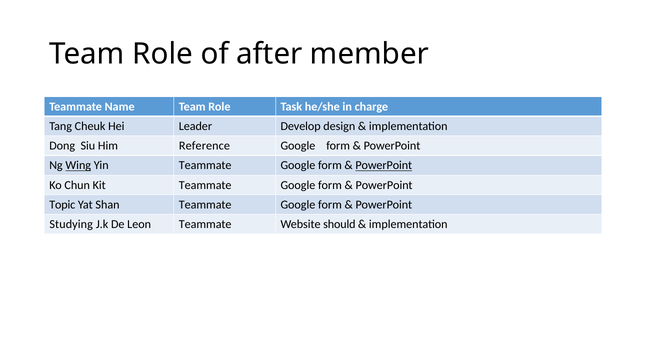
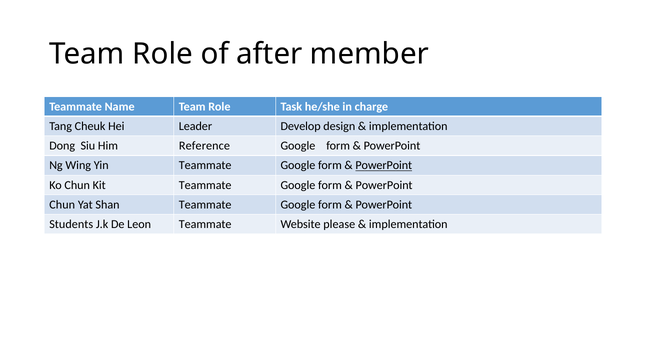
Wing underline: present -> none (78, 166)
Topic: Topic -> Chun (62, 205)
Studying: Studying -> Students (71, 225)
should: should -> please (339, 225)
